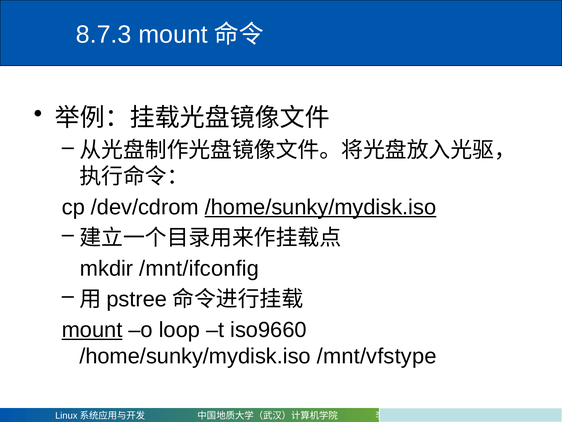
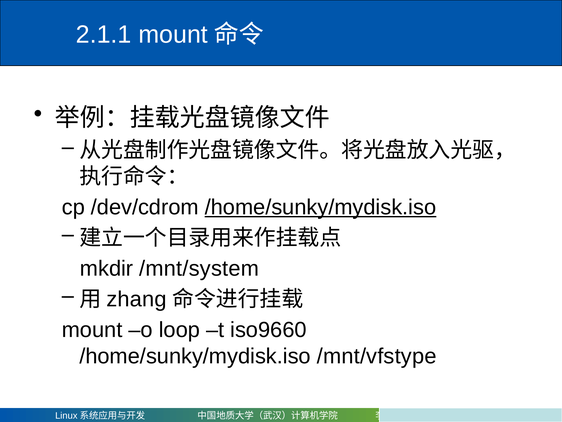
8.7.3: 8.7.3 -> 2.1.1 (104, 35)
/mnt/ifconfig: /mnt/ifconfig -> /mnt/system (199, 268)
pstree: pstree -> zhang (137, 299)
mount underline: present -> none (92, 330)
